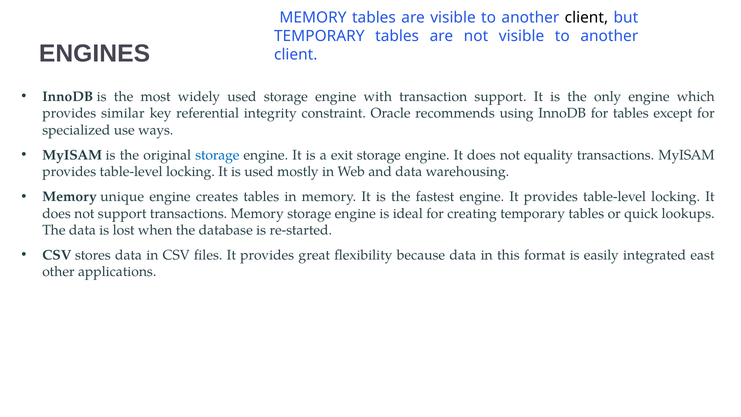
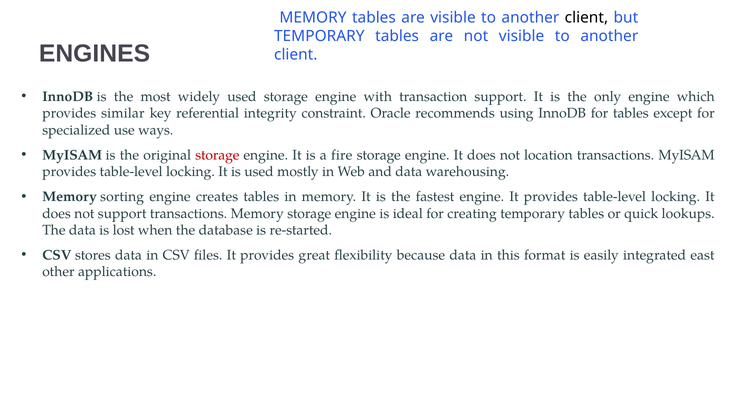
storage colour: blue -> red (217, 155)
exit: exit -> fire (342, 155)
equality: equality -> location (548, 155)
unique: unique -> sorting (122, 197)
